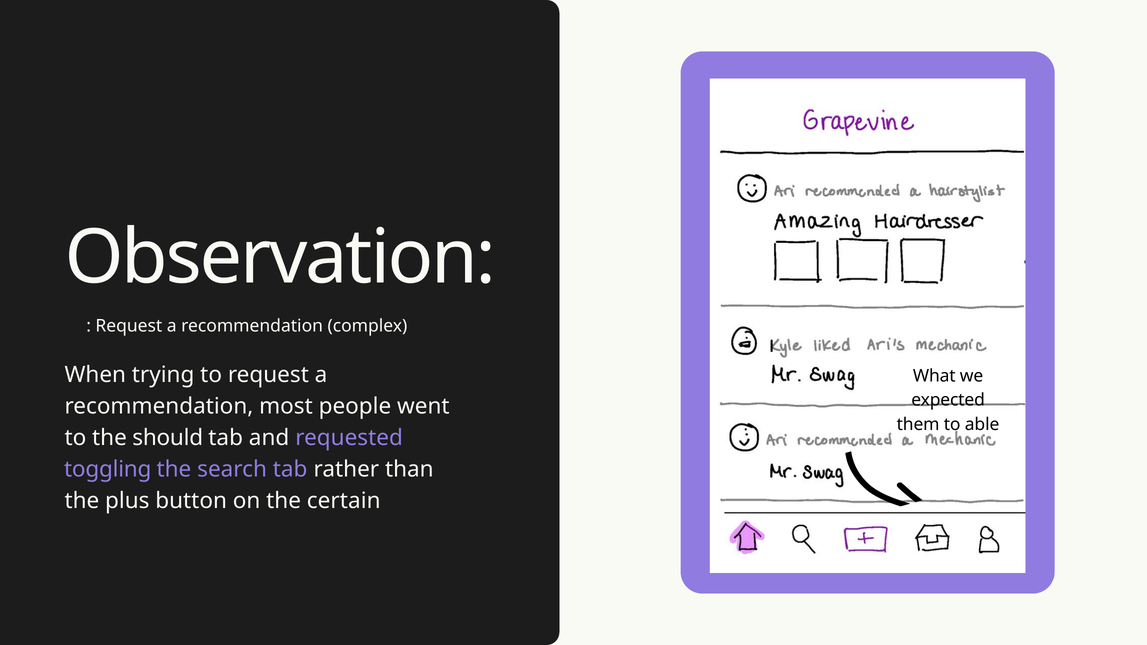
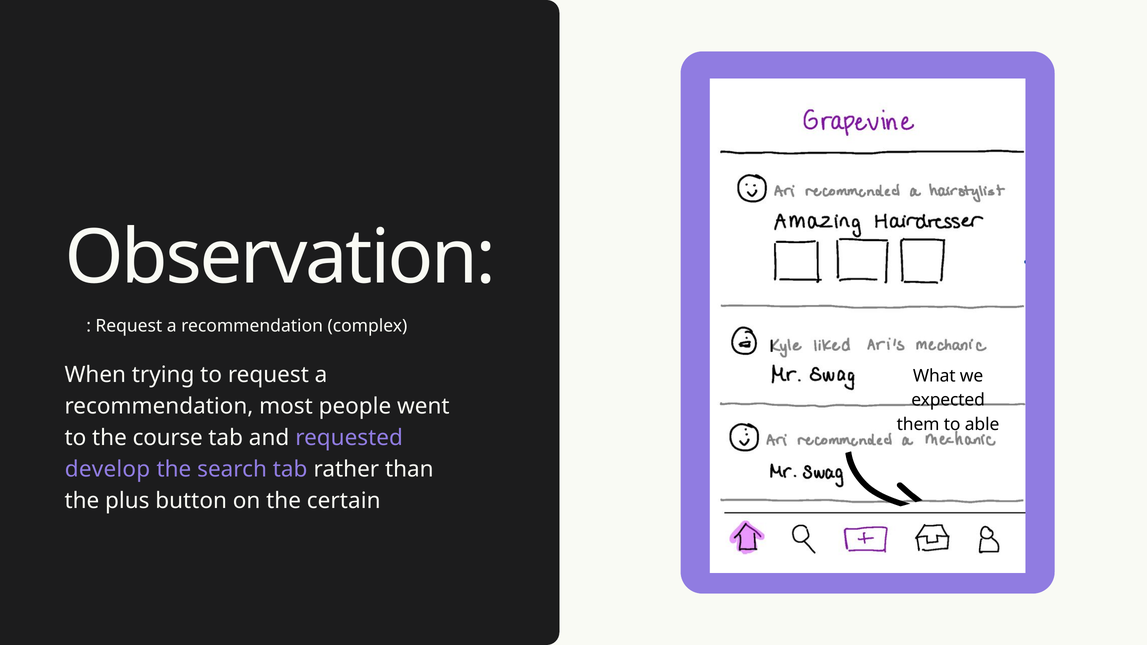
should: should -> course (168, 438)
toggling: toggling -> develop (108, 470)
